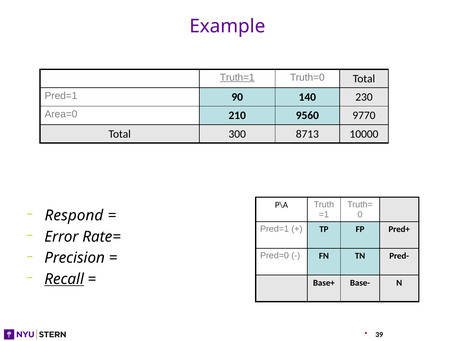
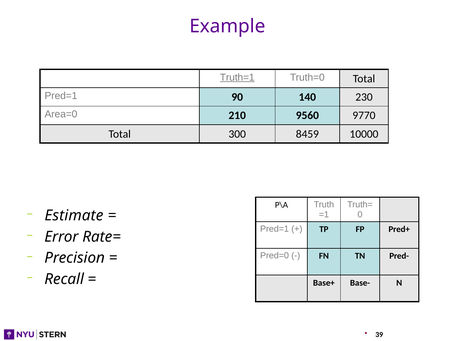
8713: 8713 -> 8459 (307, 134)
Respond: Respond -> Estimate (74, 216)
Recall underline: present -> none (64, 279)
